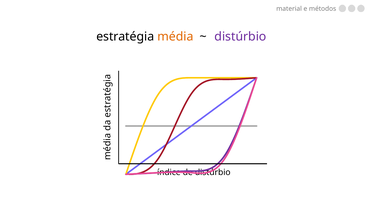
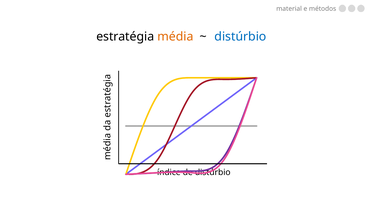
distúrbio colour: purple -> blue (240, 37)
